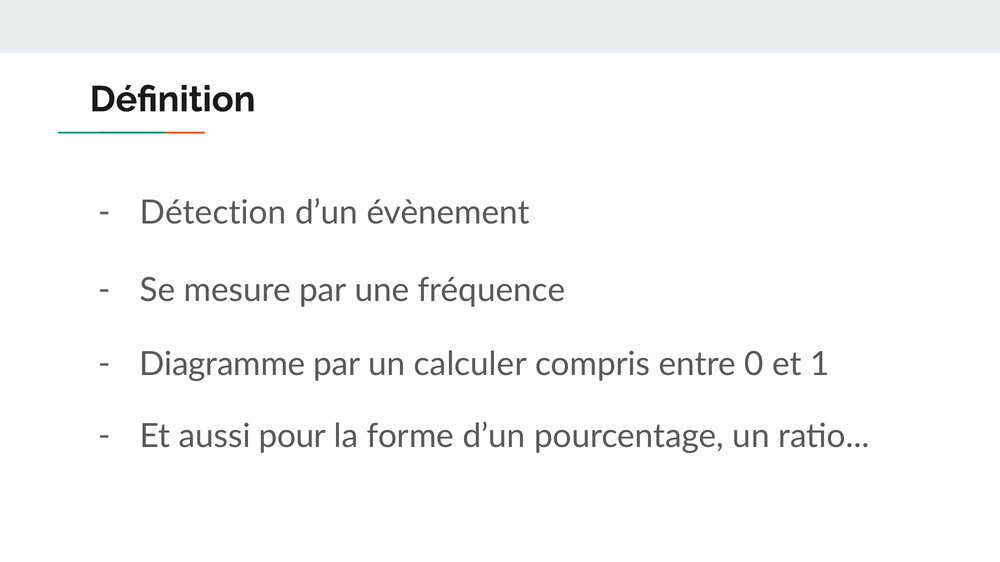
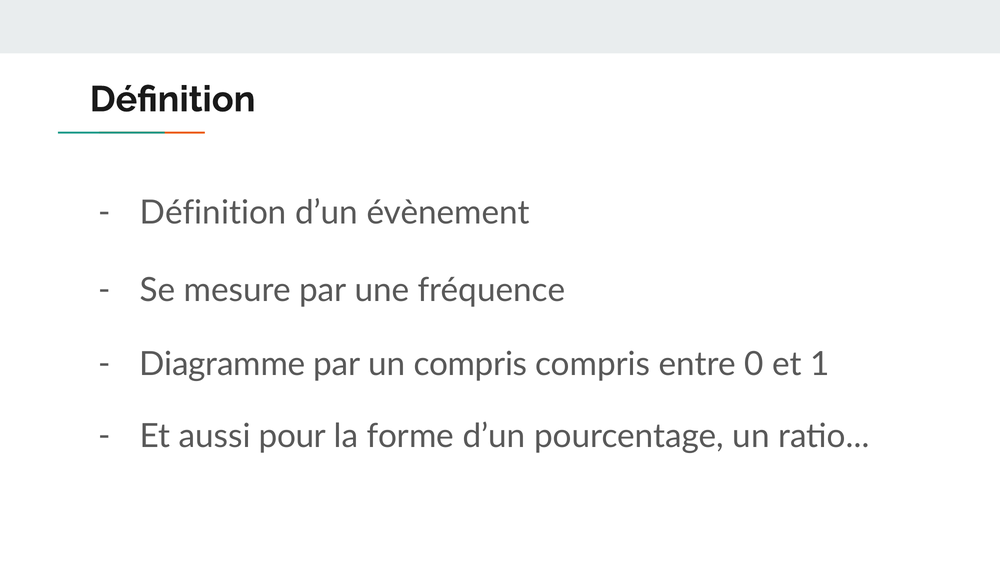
Détection: Détection -> Définition (213, 213)
un calculer: calculer -> compris (470, 364)
